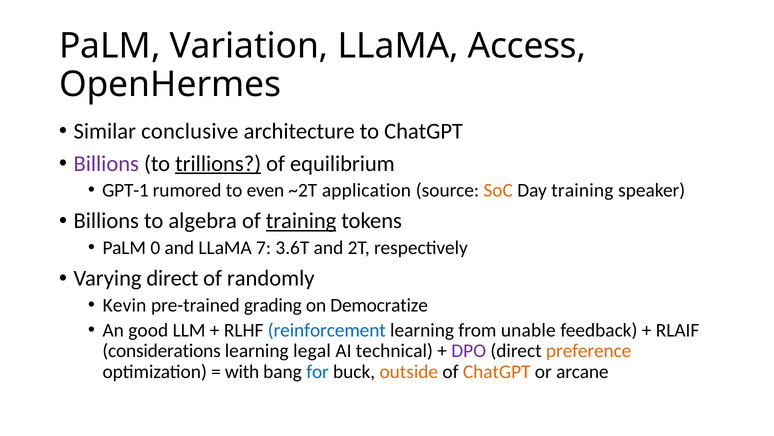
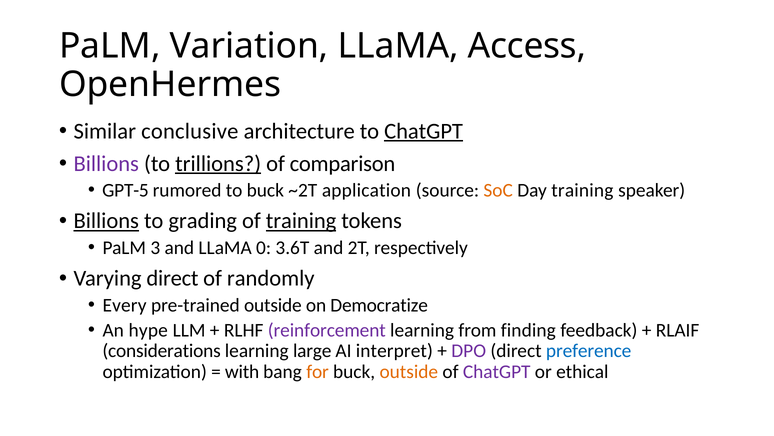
ChatGPT underline: none -> present (424, 131)
equilibrium: equilibrium -> comparison (342, 163)
GPT-1: GPT-1 -> GPT-5 (126, 190)
to even: even -> buck (265, 190)
Billions underline: none -> present (106, 221)
algebra: algebra -> grading (203, 221)
0: 0 -> 3 (155, 247)
7: 7 -> 0 (264, 247)
Kevin: Kevin -> Every (125, 305)
pre-trained grading: grading -> outside (273, 305)
good: good -> hype (148, 330)
reinforcement colour: blue -> purple (327, 330)
unable: unable -> finding (528, 330)
legal: legal -> large (312, 351)
technical: technical -> interpret (394, 351)
preference colour: orange -> blue (589, 351)
for colour: blue -> orange (318, 371)
ChatGPT colour: orange -> purple (497, 371)
arcane: arcane -> ethical (582, 371)
